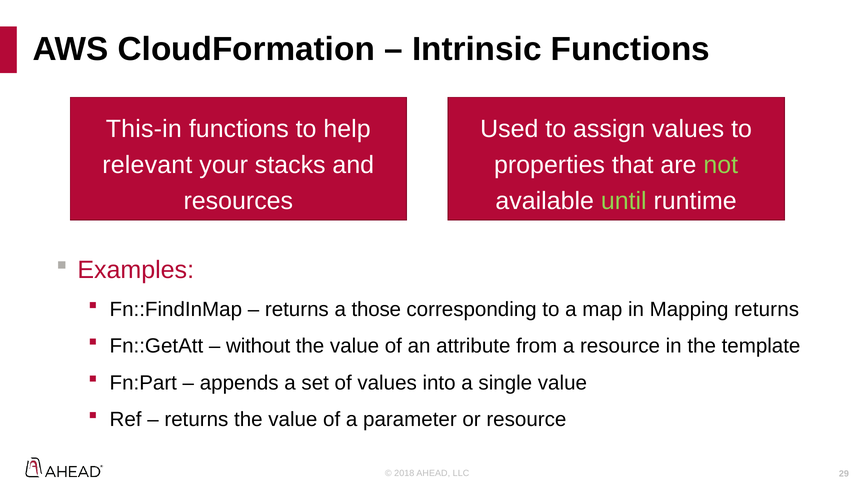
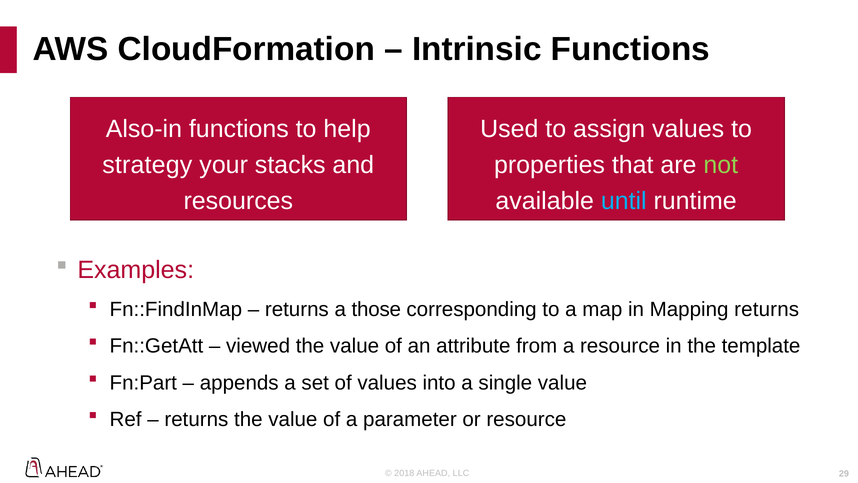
This-in: This-in -> Also-in (144, 129)
relevant: relevant -> strategy (147, 165)
until colour: light green -> light blue (624, 201)
without: without -> viewed (258, 346)
